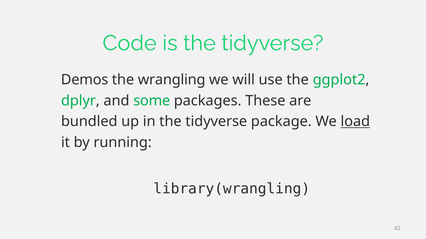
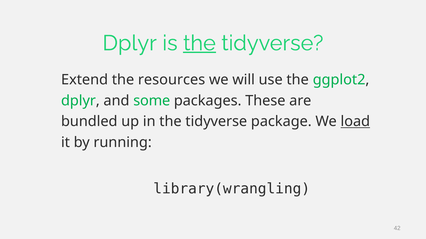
Code: Code -> Dplyr (130, 43)
the underline: none -> present (199, 43)
Demos: Demos -> Extend (85, 80)
wrangling: wrangling -> resources (172, 80)
